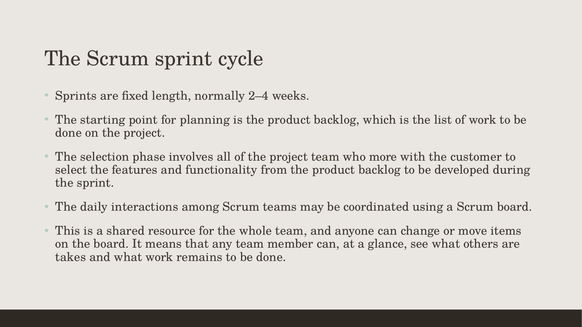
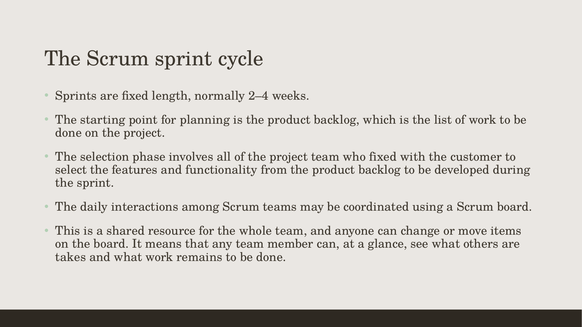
who more: more -> fixed (383, 157)
